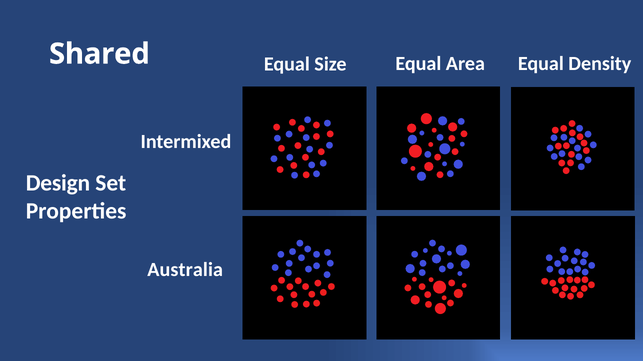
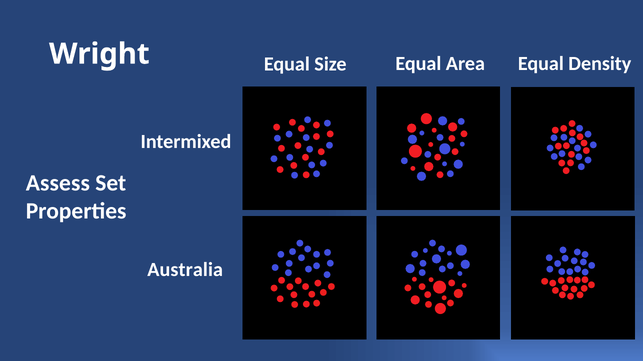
Shared: Shared -> Wright (99, 54)
Design: Design -> Assess (58, 183)
